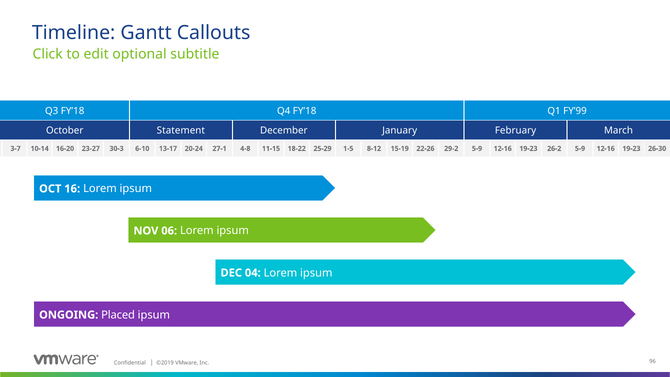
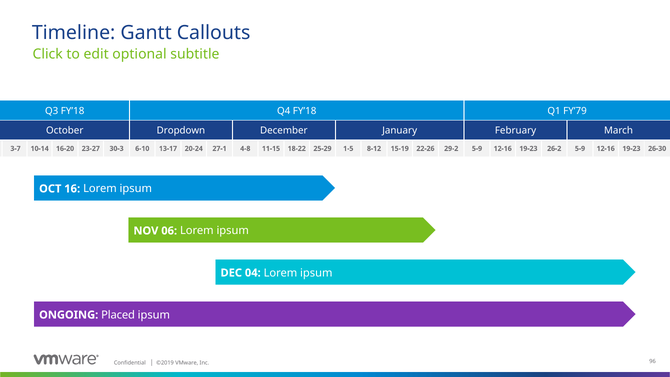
FY’99: FY’99 -> FY’79 (575, 111)
Statement: Statement -> Dropdown (181, 131)
